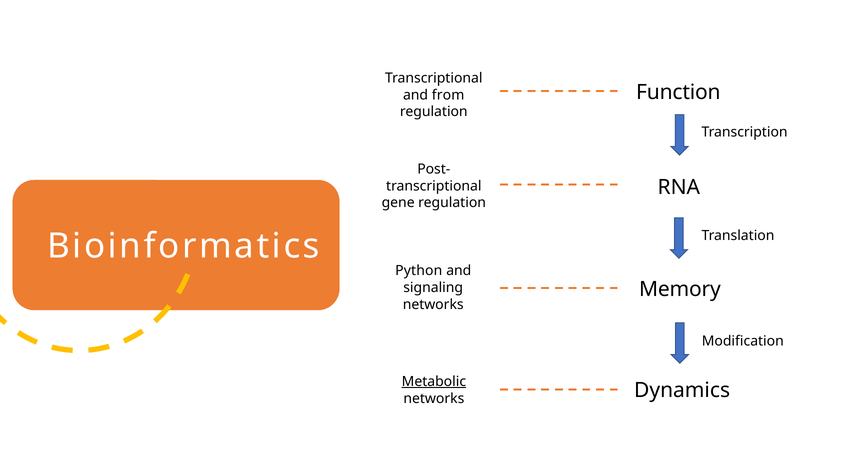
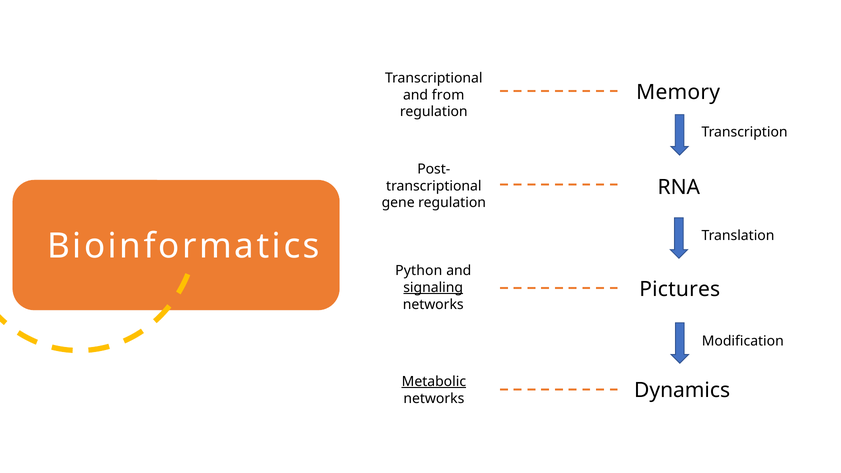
Function: Function -> Memory (678, 92)
Memory: Memory -> Pictures (680, 289)
signaling underline: none -> present (433, 288)
